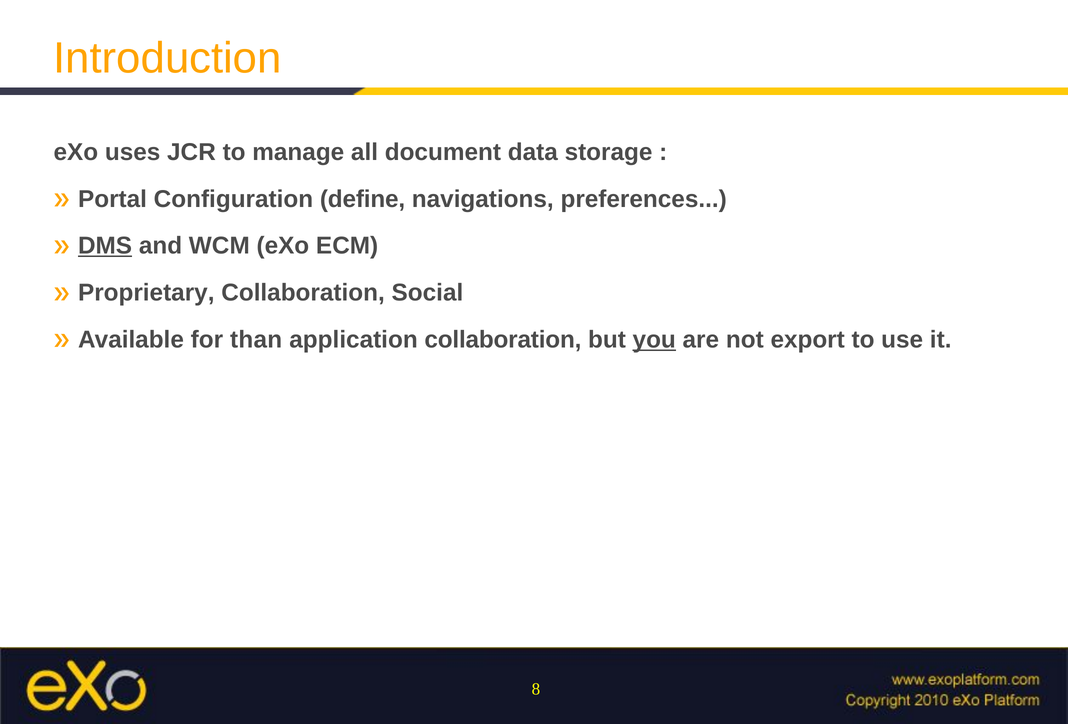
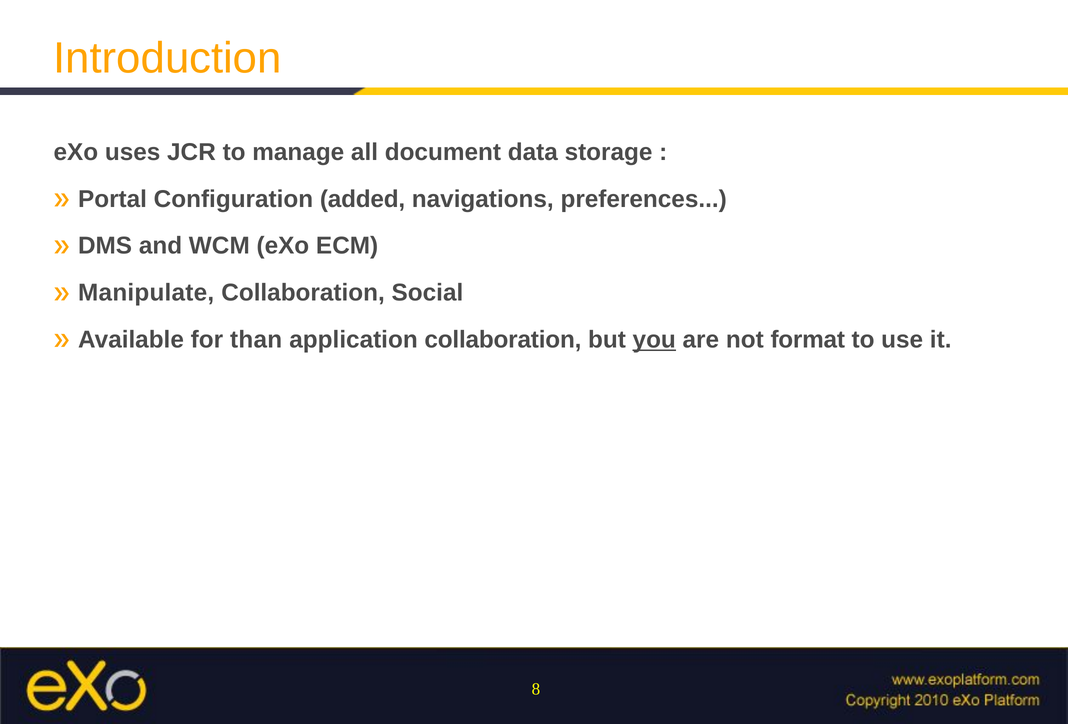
define: define -> added (363, 199)
DMS underline: present -> none (105, 246)
Proprietary: Proprietary -> Manipulate (146, 293)
export: export -> format (808, 339)
